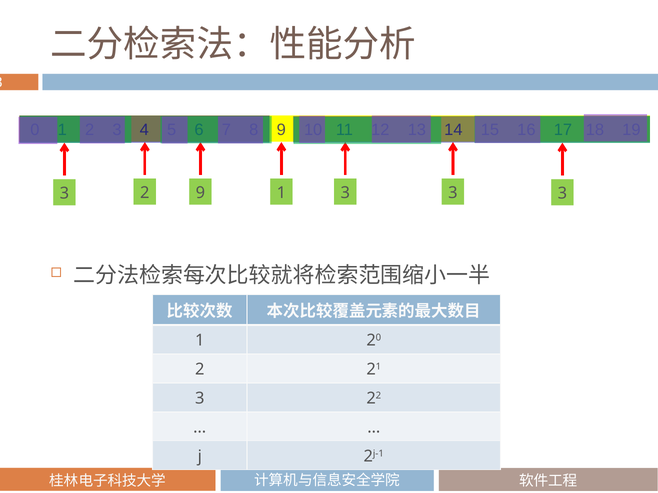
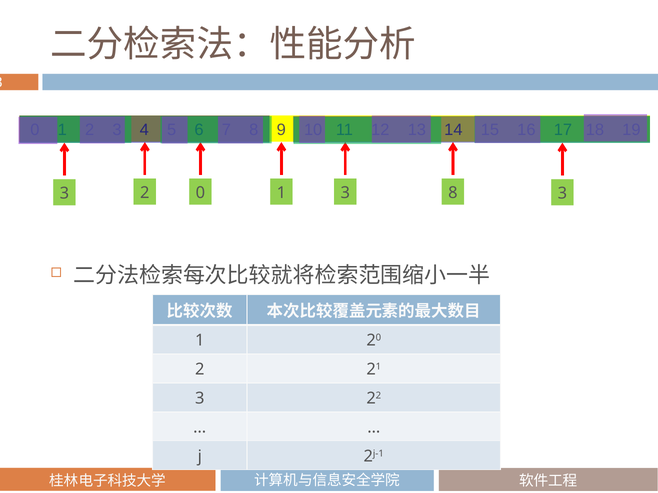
1 3: 3 -> 8 (453, 193)
3 9: 9 -> 0 (200, 193)
